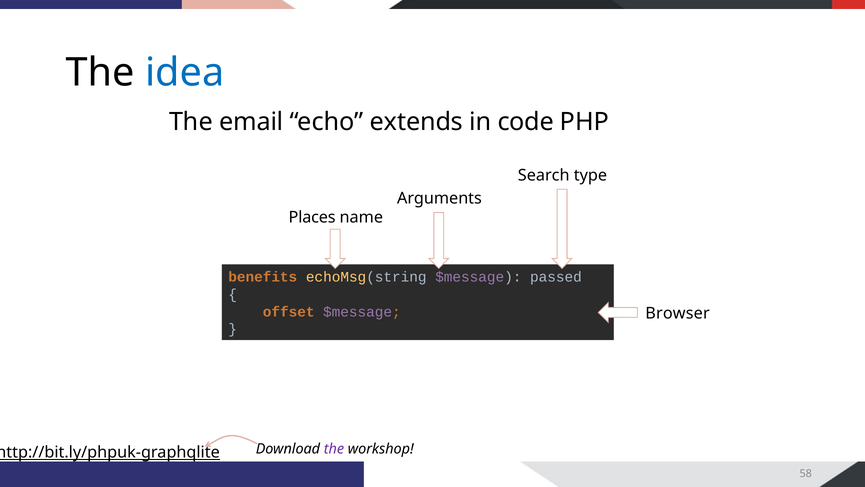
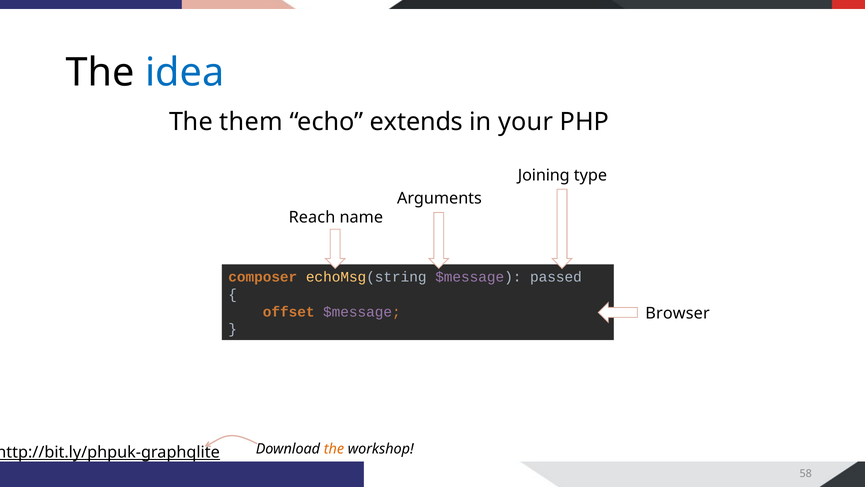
email: email -> them (251, 122)
code: code -> your (526, 122)
Search: Search -> Joining (544, 175)
Places: Places -> Reach (312, 217)
benefits: benefits -> composer (263, 277)
the colour: purple -> orange (334, 449)
